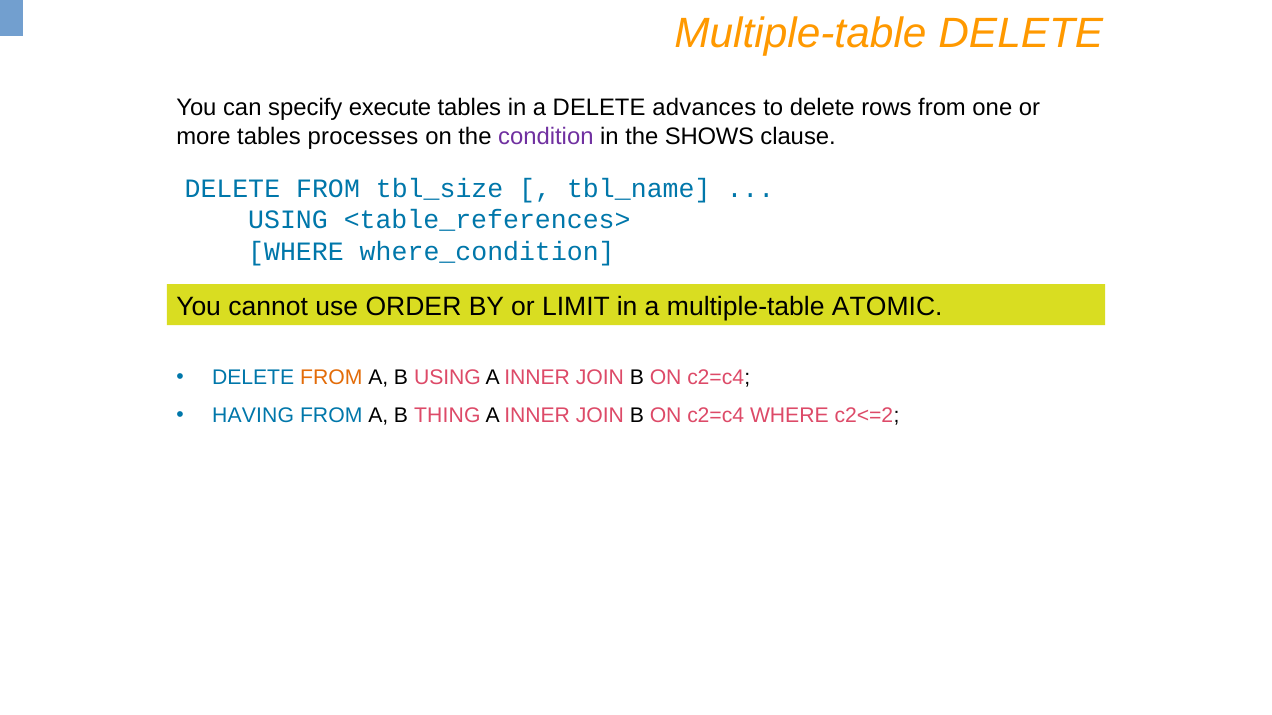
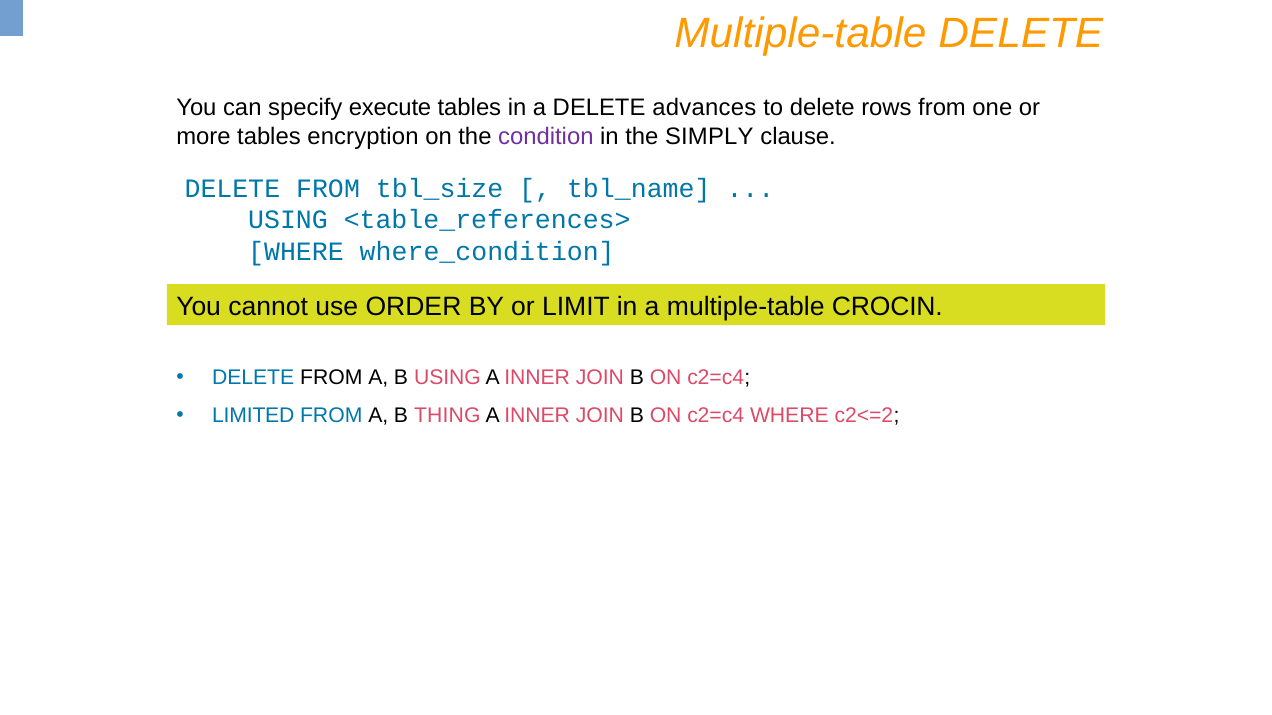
processes: processes -> encryption (363, 137)
SHOWS: SHOWS -> SIMPLY (709, 137)
ATOMIC: ATOMIC -> CROCIN (887, 307)
FROM colour: orange -> black (331, 378)
HAVING: HAVING -> LIMITED (253, 416)
